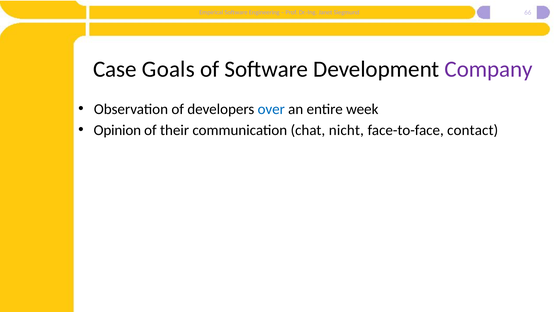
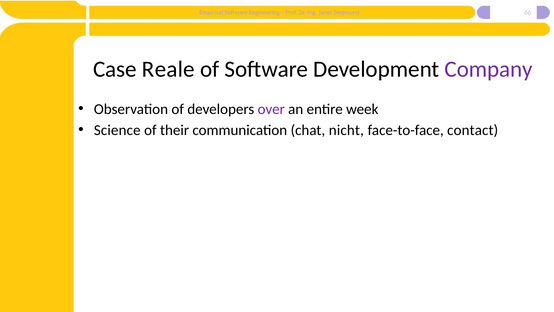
Goals: Goals -> Reale (168, 69)
over colour: blue -> purple (271, 109)
Opinion: Opinion -> Science (117, 130)
